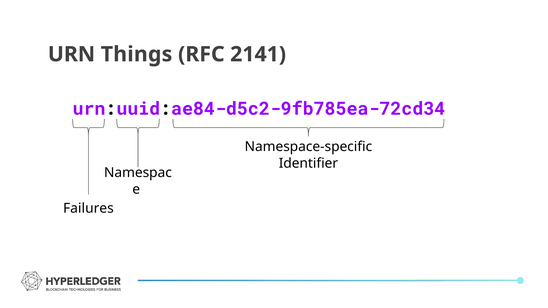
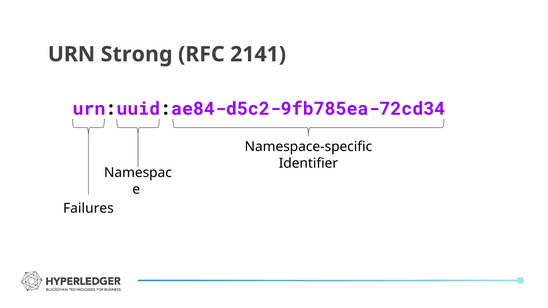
Things: Things -> Strong (137, 54)
